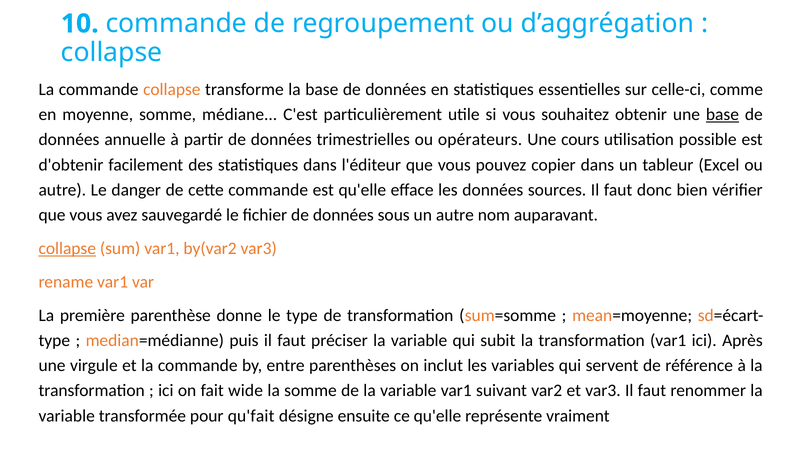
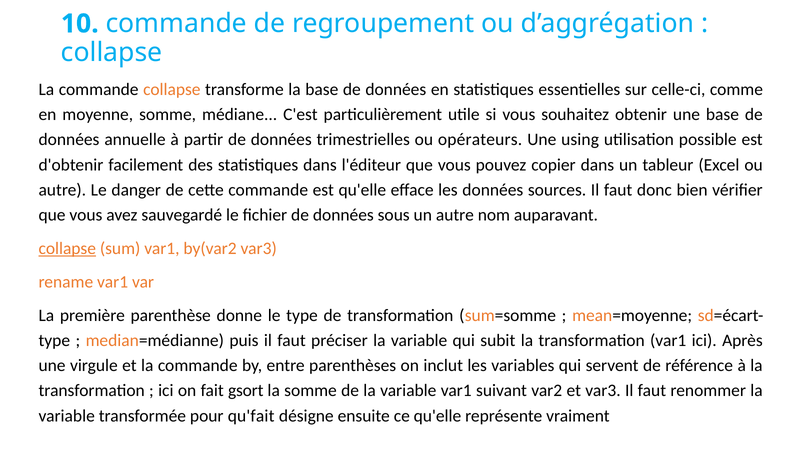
base underline: present -> none (722, 114)
cours: cours -> using (580, 140)
wide: wide -> gsort (246, 391)
